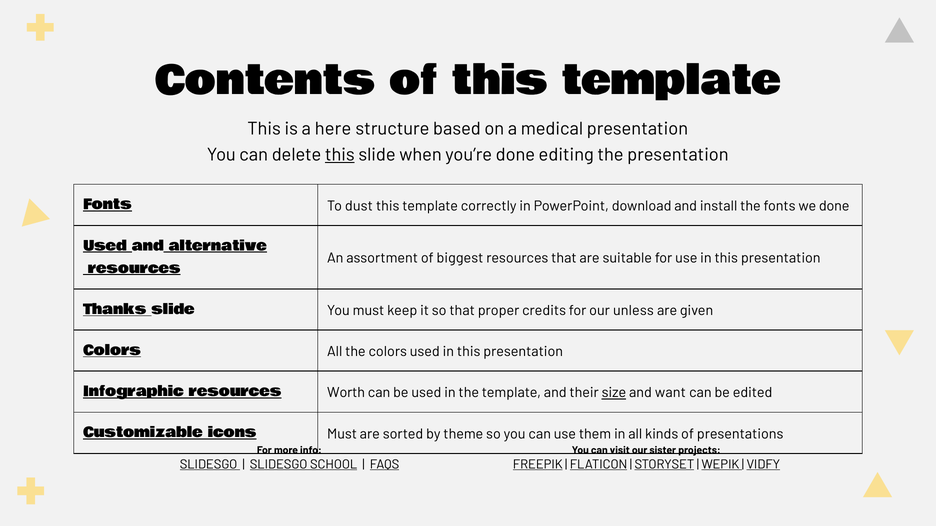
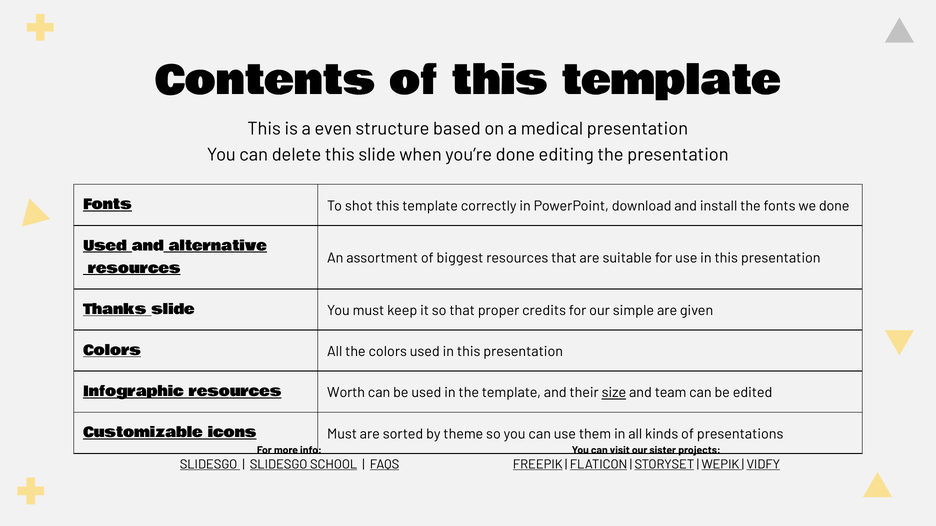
here: here -> even (333, 129)
this underline: present -> none (340, 155)
dust: dust -> shot (359, 206)
unless: unless -> simple (633, 311)
want: want -> team (671, 393)
